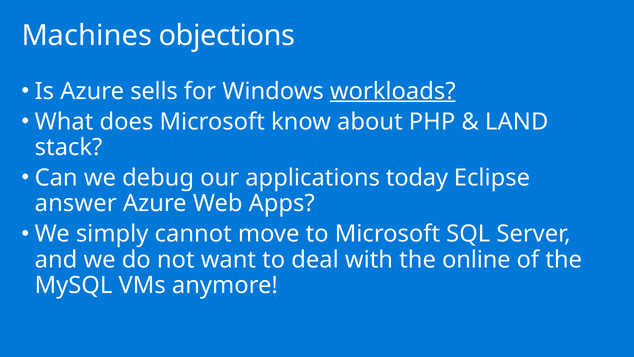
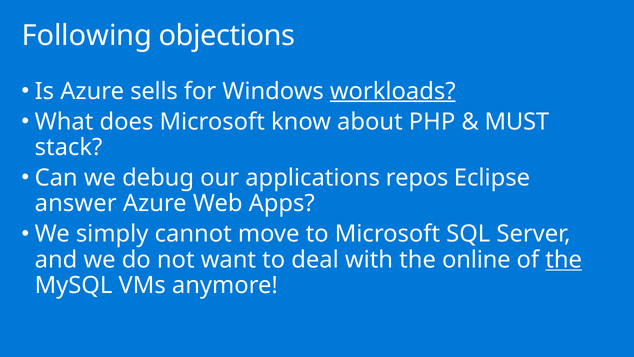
Machines: Machines -> Following (87, 35)
LAND: LAND -> MUST (517, 122)
today: today -> repos (417, 178)
the underline: none -> present (564, 259)
